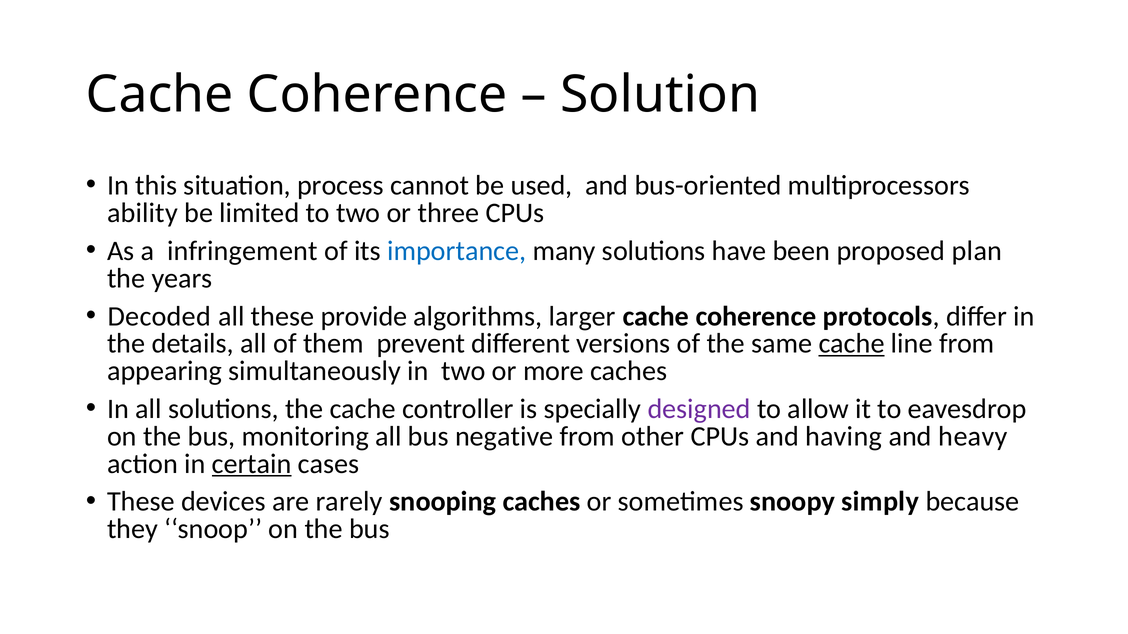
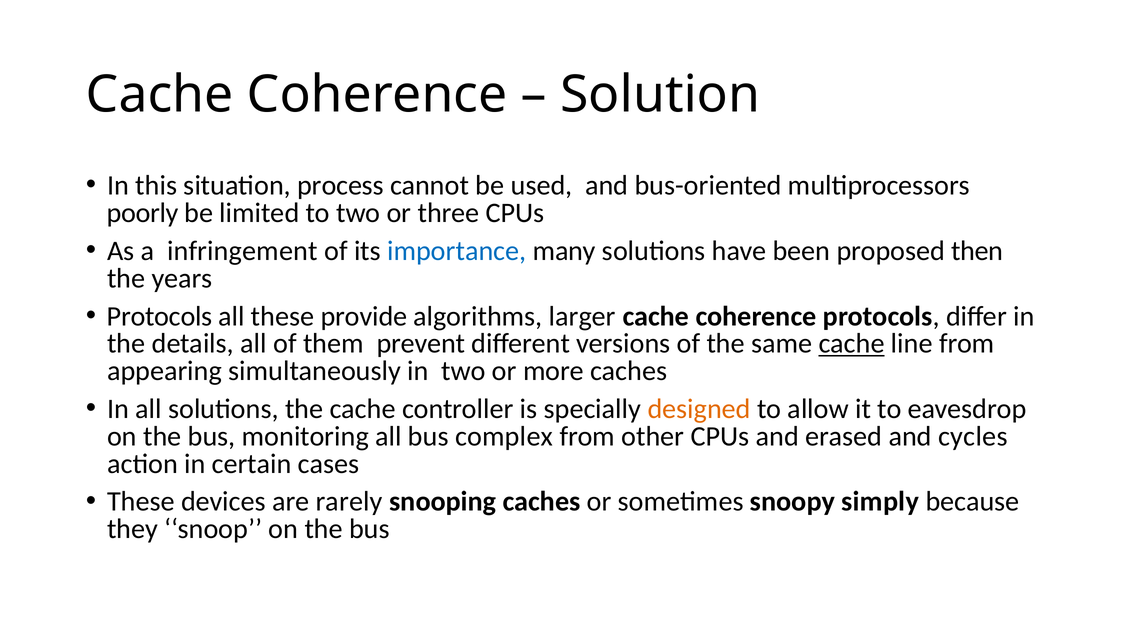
ability: ability -> poorly (143, 213)
plan: plan -> then (977, 251)
Decoded: Decoded -> Protocols (160, 316)
designed colour: purple -> orange (699, 409)
negative: negative -> complex (504, 437)
having: having -> erased (844, 437)
heavy: heavy -> cycles (973, 437)
certain underline: present -> none (252, 464)
